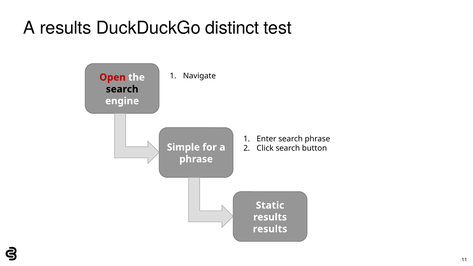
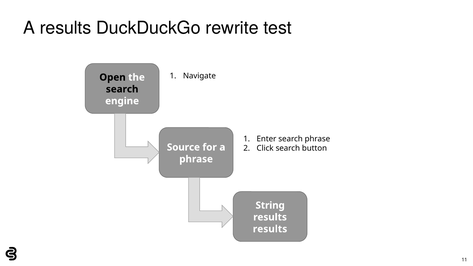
distinct: distinct -> rewrite (232, 28)
Open colour: red -> black (113, 77)
Simple: Simple -> Source (183, 147)
Static: Static -> String (270, 205)
